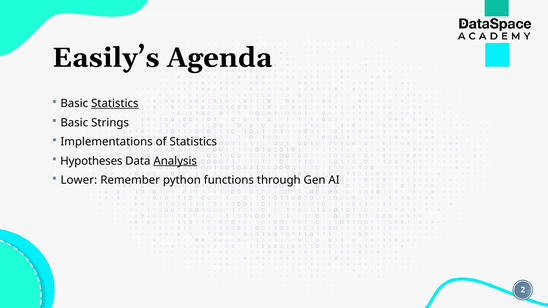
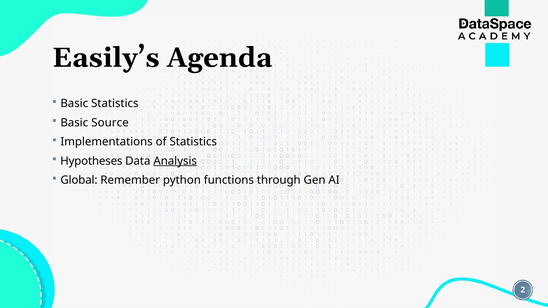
Statistics underline: present -> none (115, 104)
Strings: Strings -> Source (110, 123)
Lower: Lower -> Global (79, 180)
